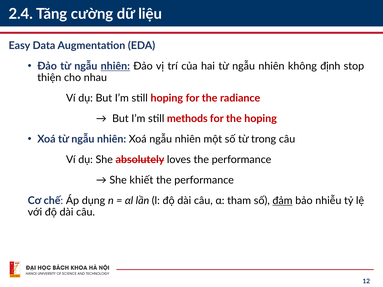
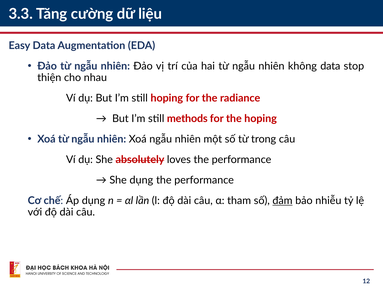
2.4: 2.4 -> 3.3 (21, 14)
nhiên underline: present -> none (115, 66)
không định: định -> data (330, 66)
She khiết: khiết -> dụng (141, 180)
